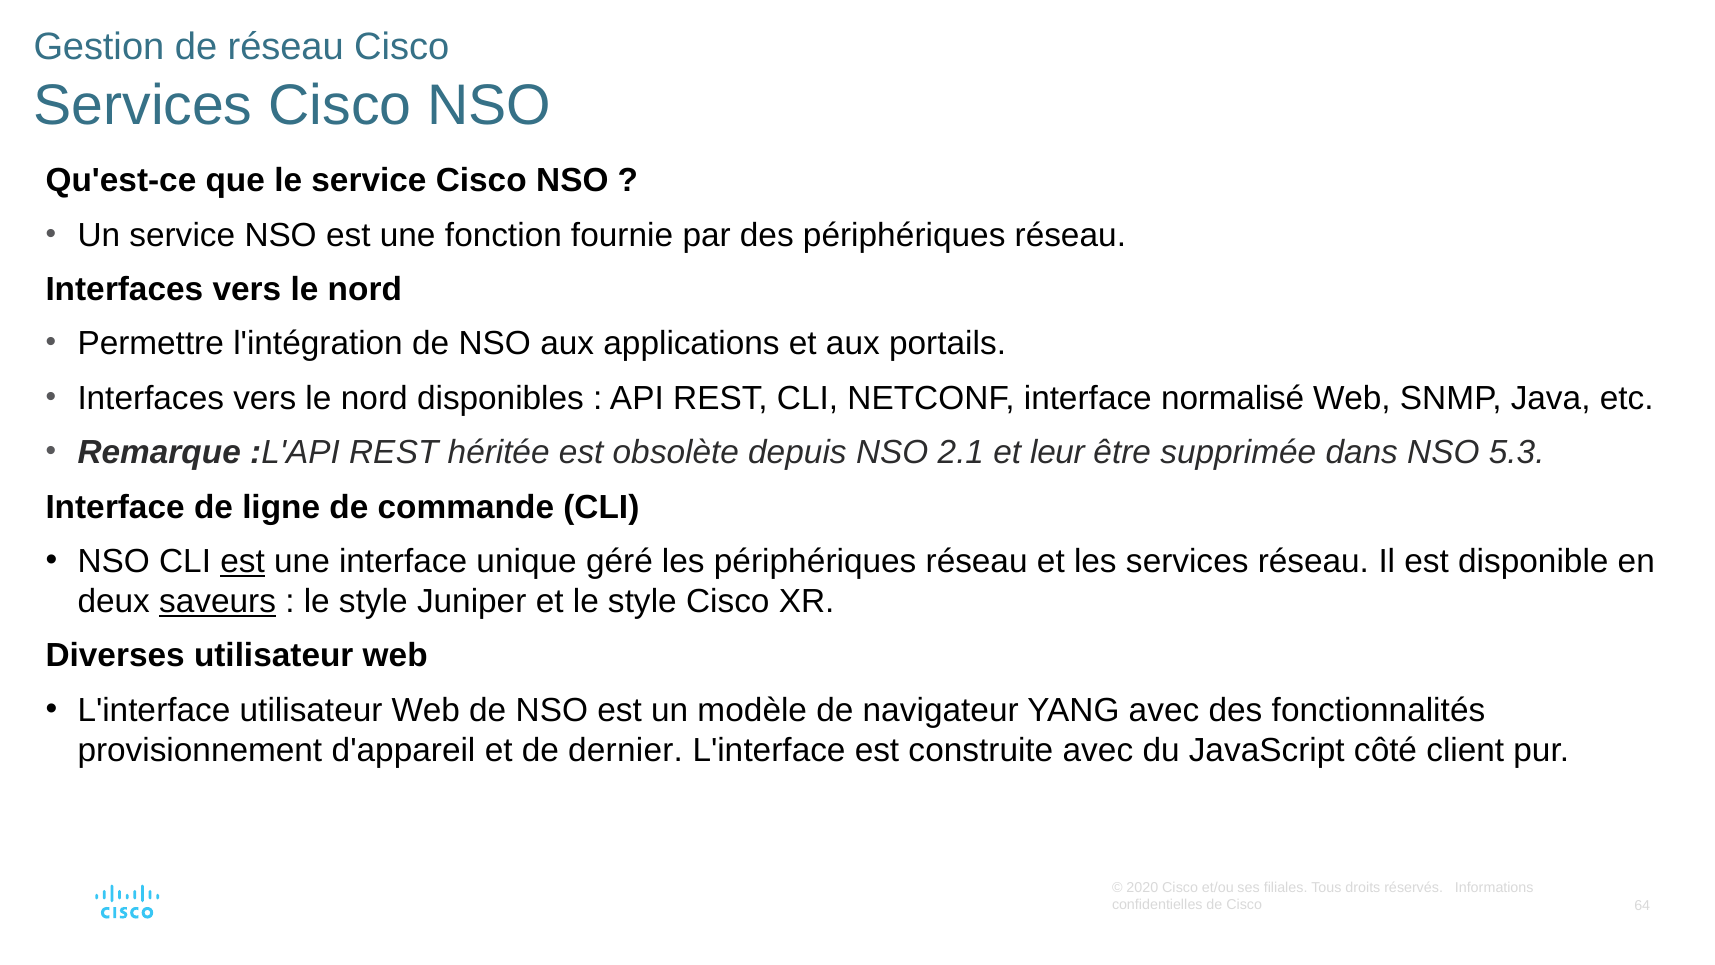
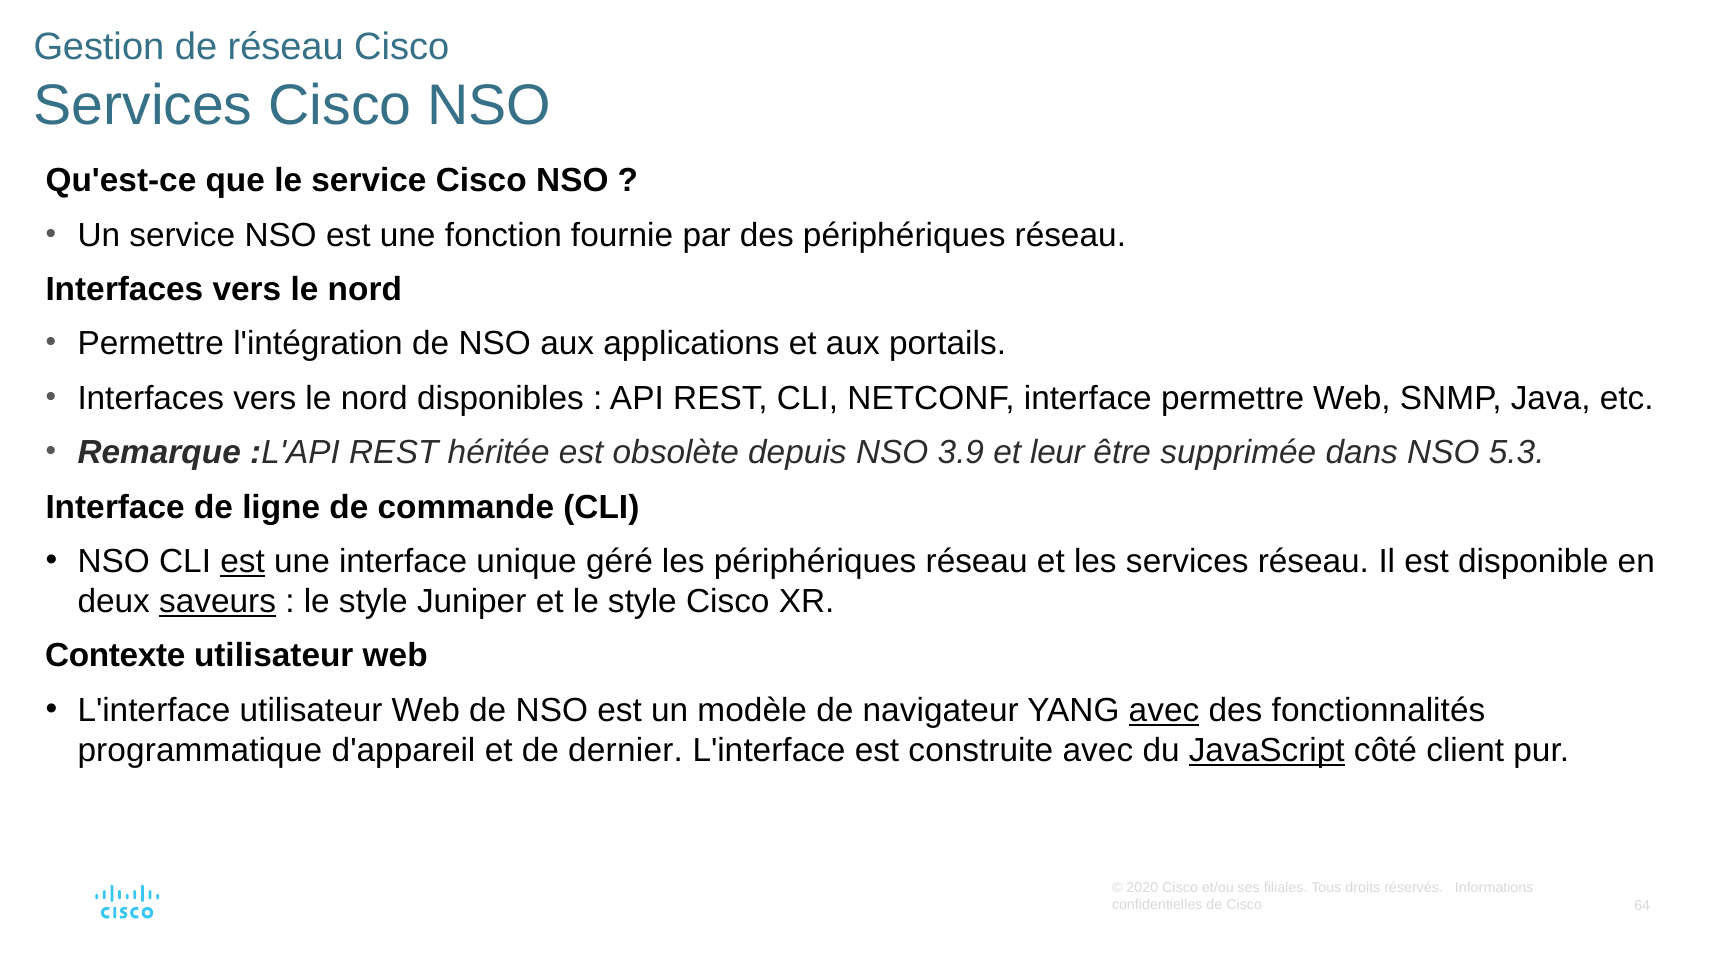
interface normalisé: normalisé -> permettre (1233, 398)
2.1: 2.1 -> 3.9 (961, 453)
Diverses: Diverses -> Contexte (115, 656)
avec underline: none -> present (1164, 710)
provisionnement: provisionnement -> programmatique (200, 750)
JavaScript underline: none -> present (1267, 750)
